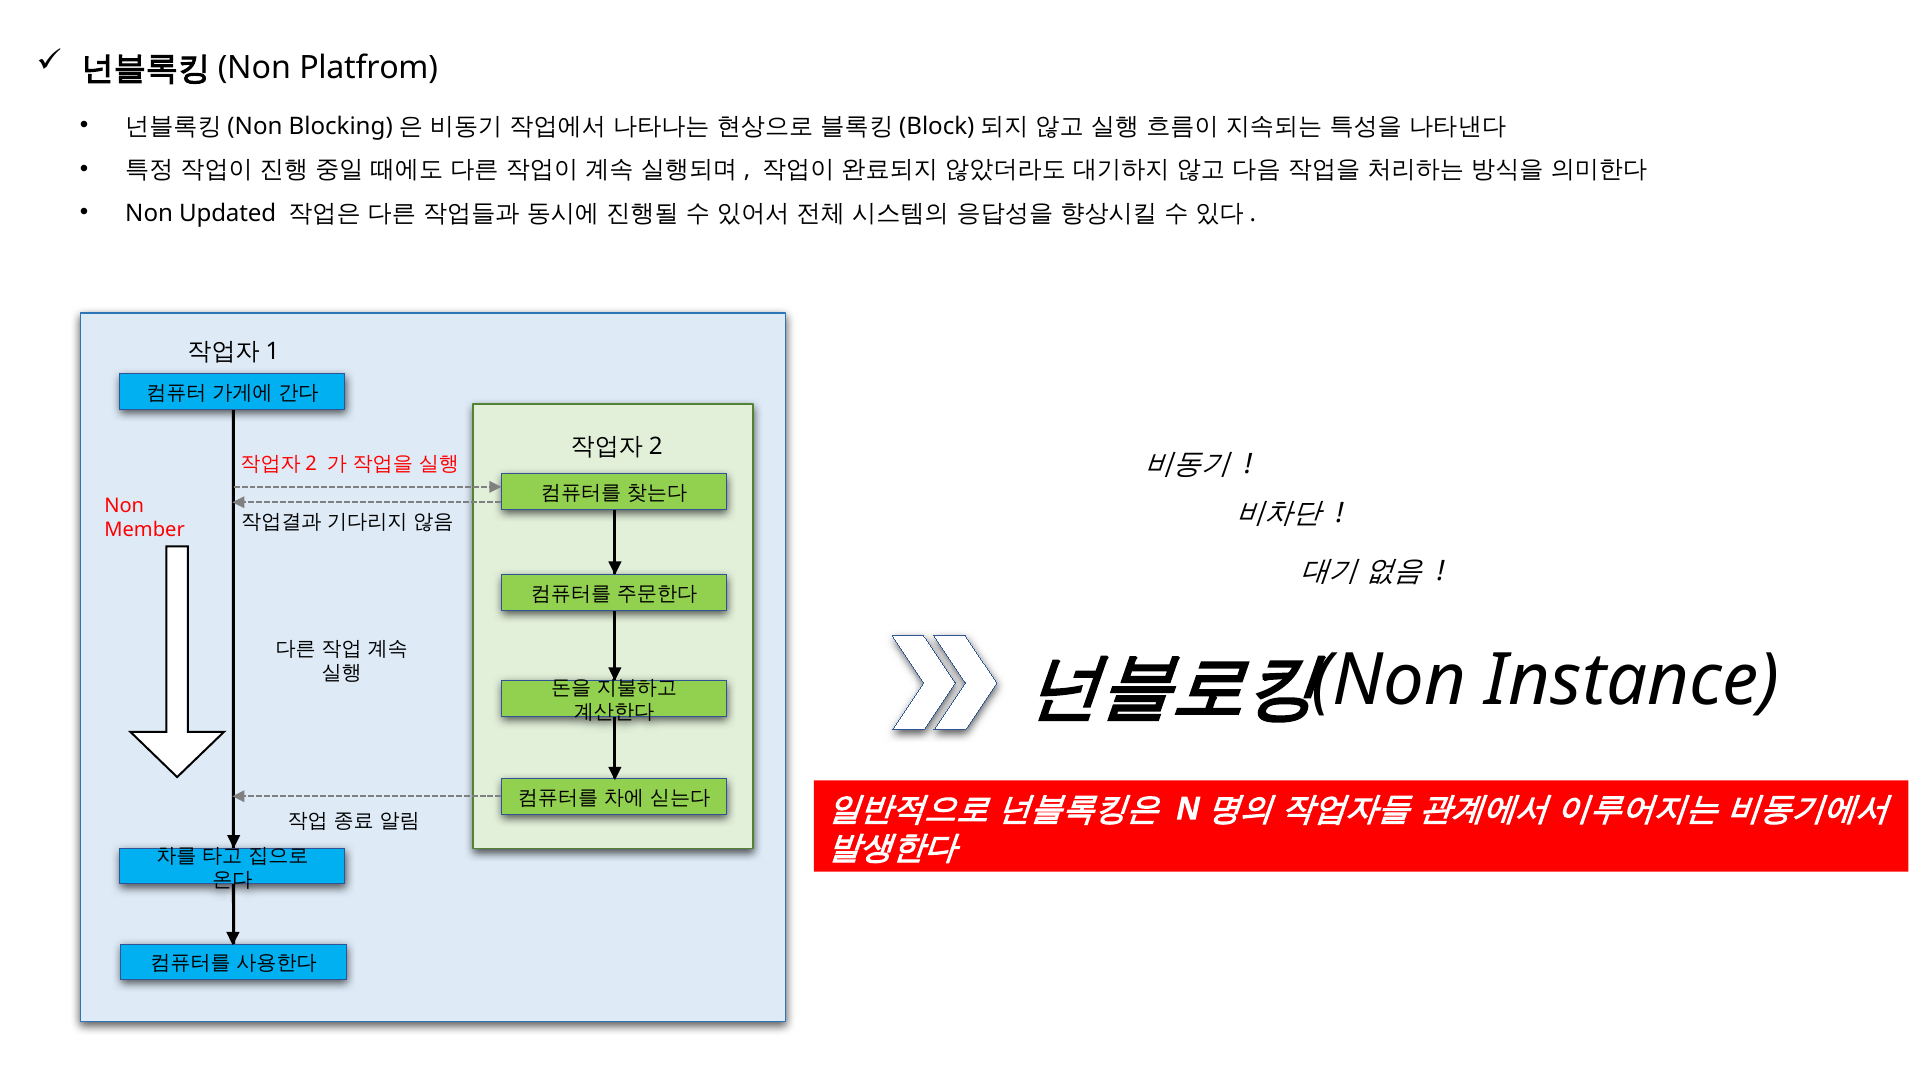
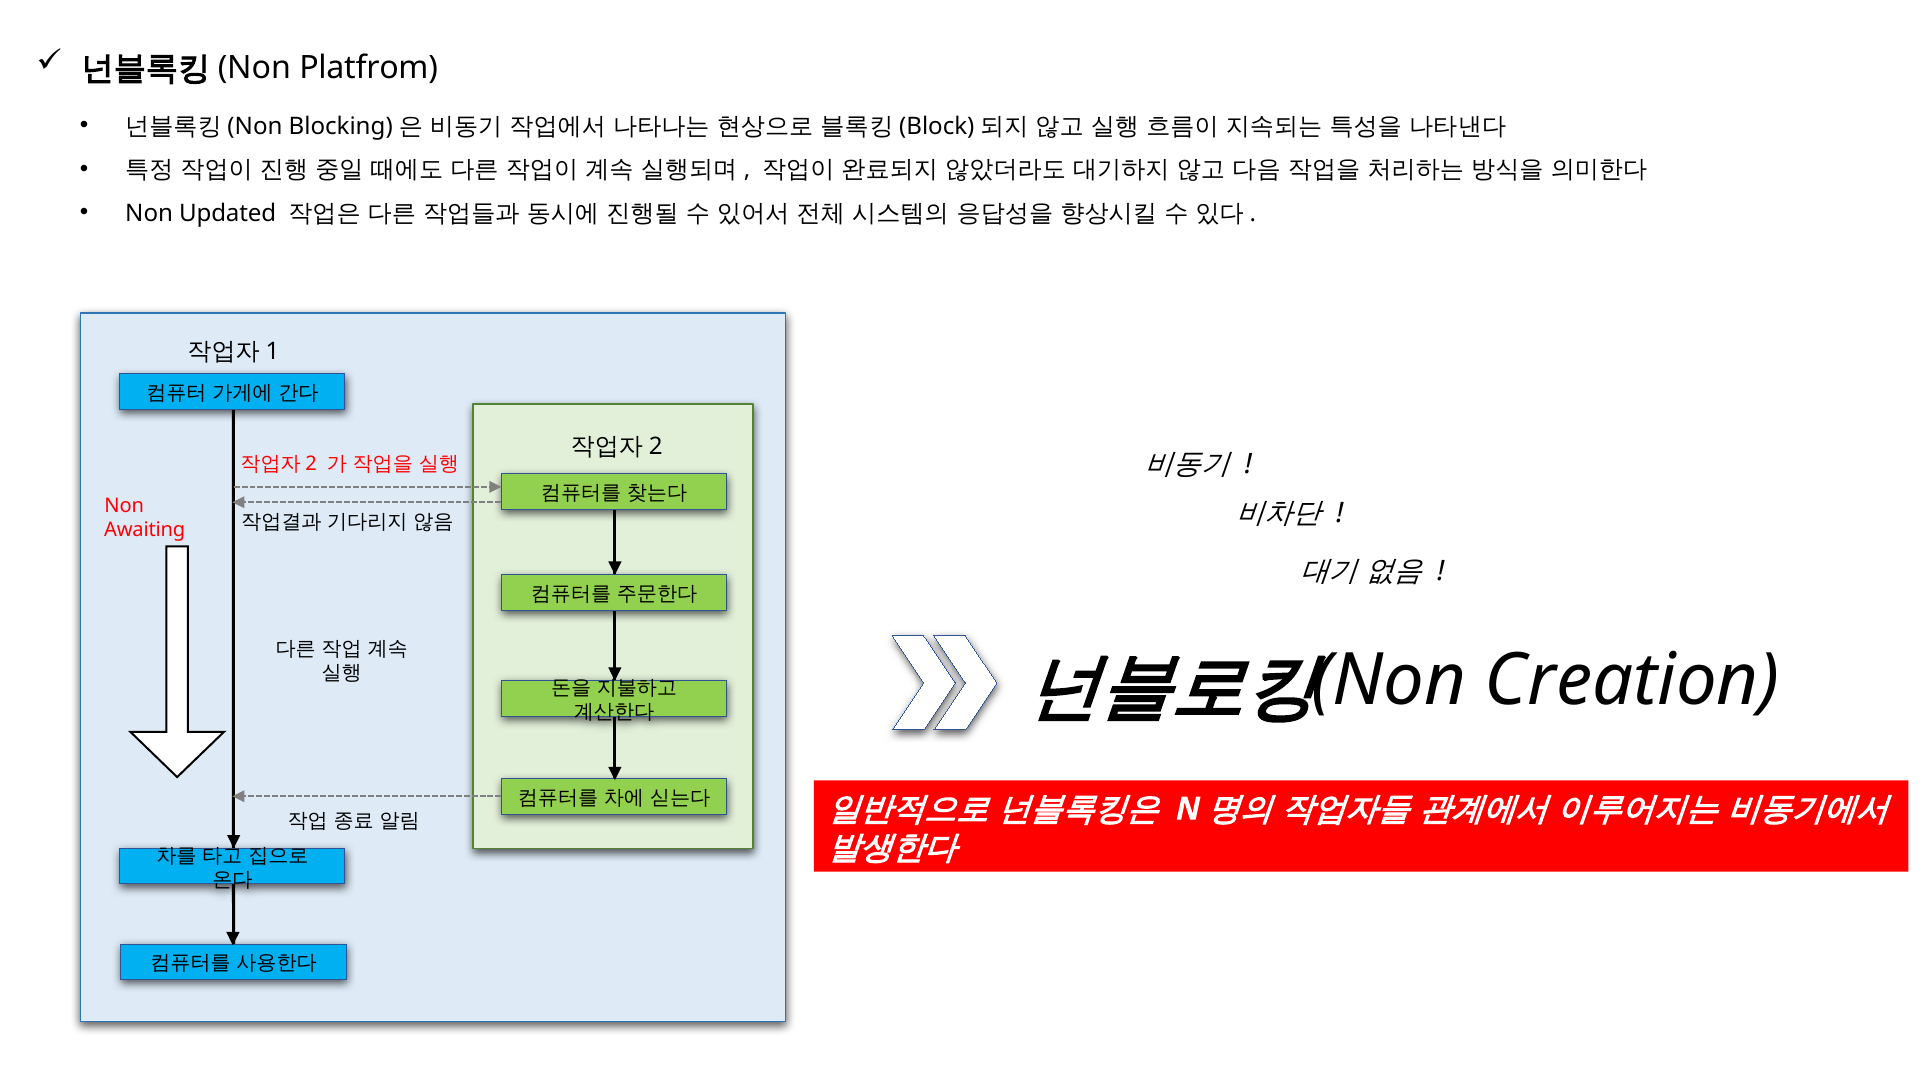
Member: Member -> Awaiting (145, 530)
Instance: Instance -> Creation (1632, 681)
